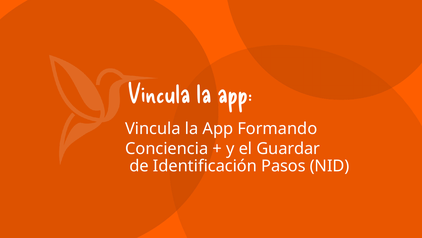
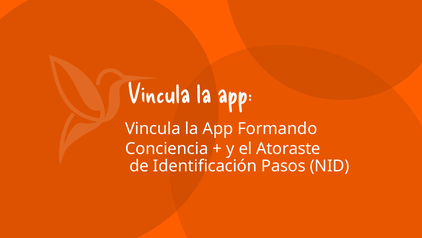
Guardar: Guardar -> Atoraste (288, 148)
